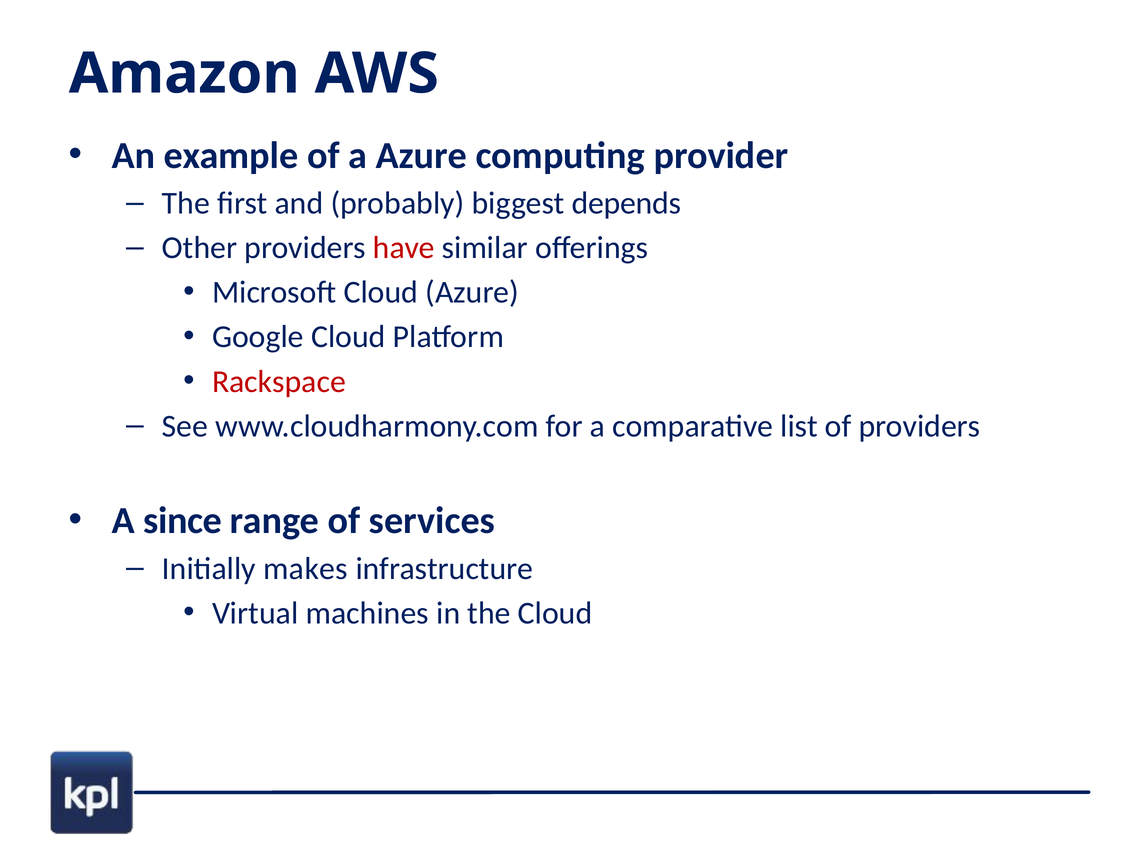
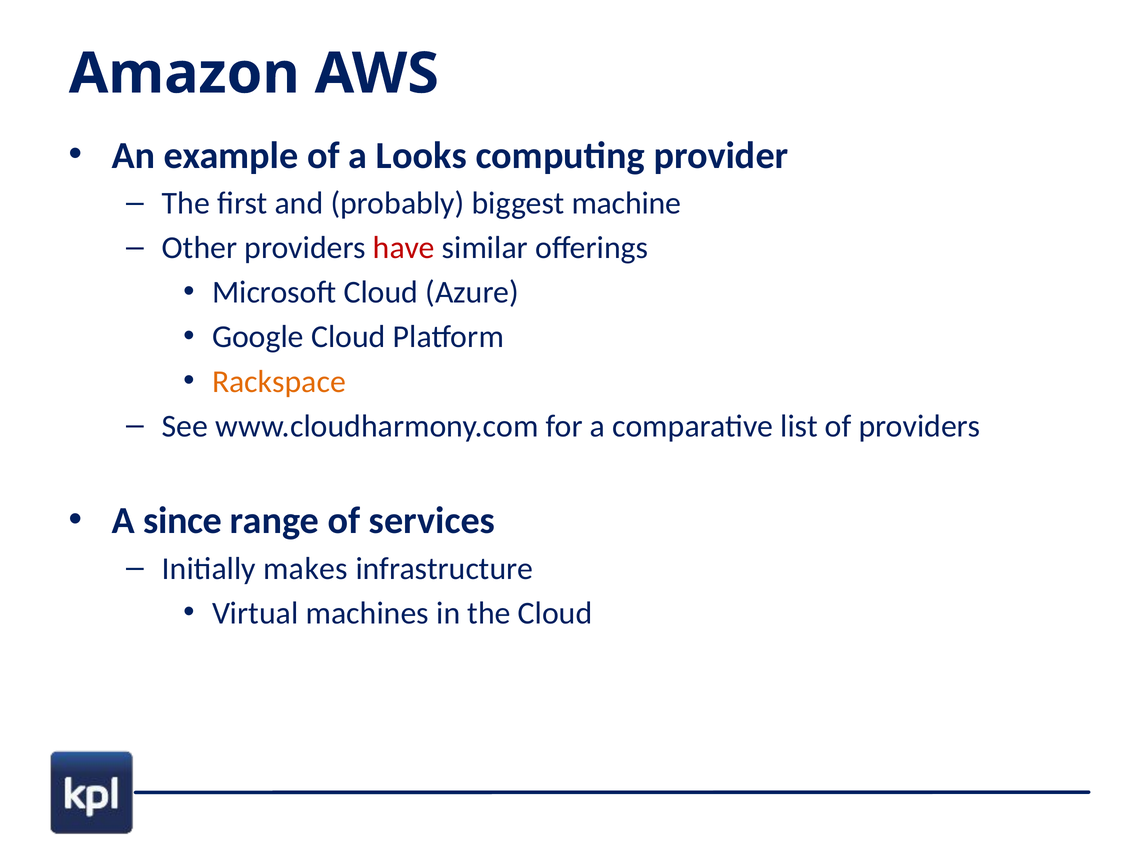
a Azure: Azure -> Looks (421, 155)
depends: depends -> machine (626, 203)
Rackspace colour: red -> orange (279, 382)
